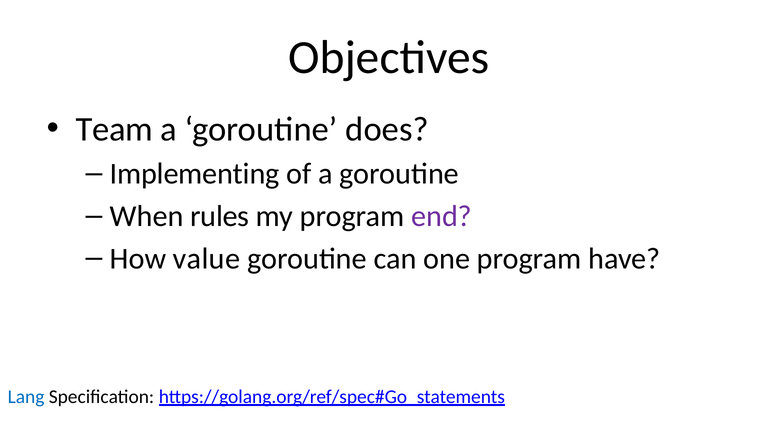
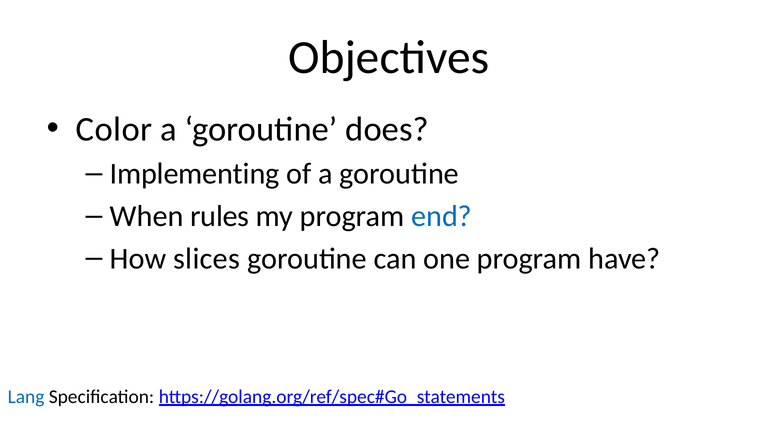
Team: Team -> Color (114, 129)
end colour: purple -> blue (442, 216)
value: value -> slices (207, 258)
